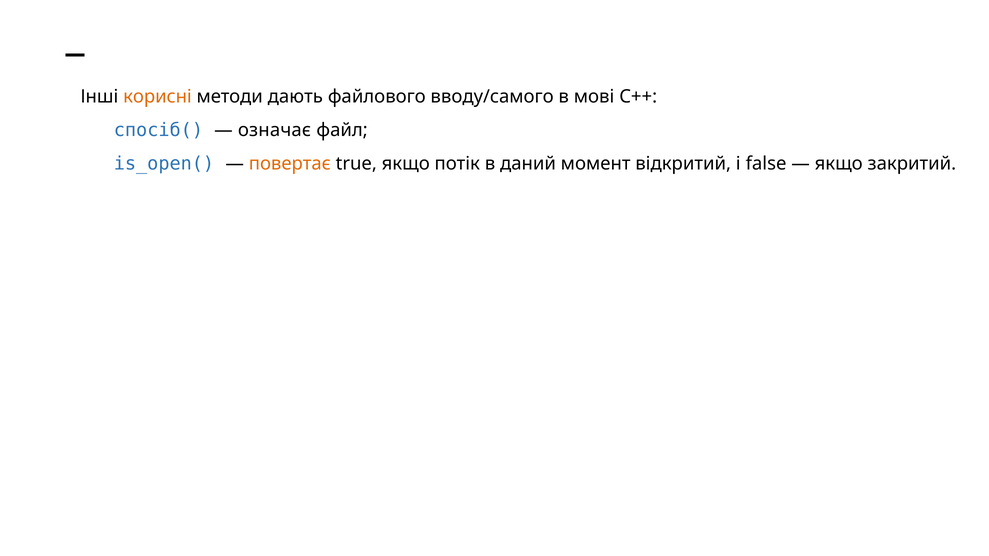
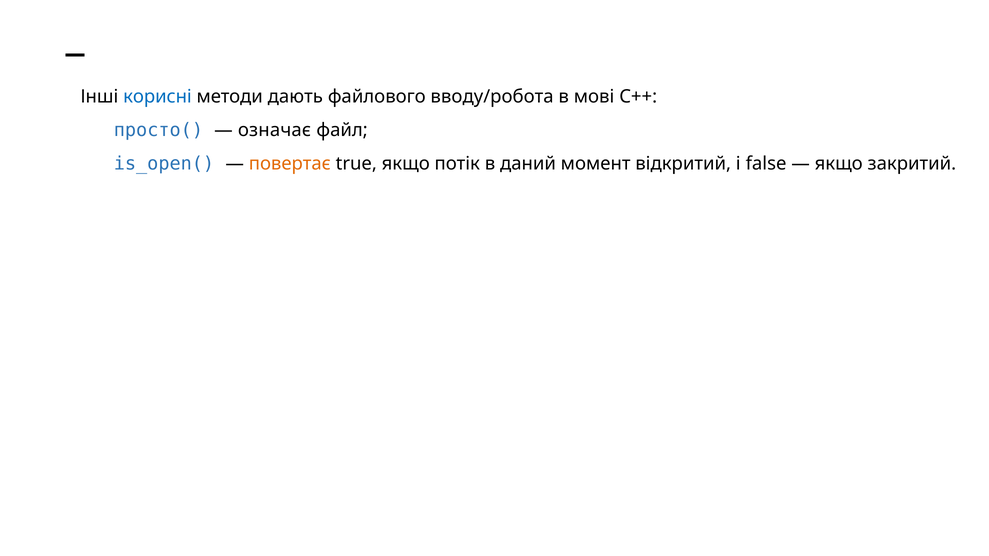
корисні colour: orange -> blue (157, 97)
вводу/самого: вводу/самого -> вводу/робота (492, 97)
спосіб(: спосіб( -> просто( (158, 130)
